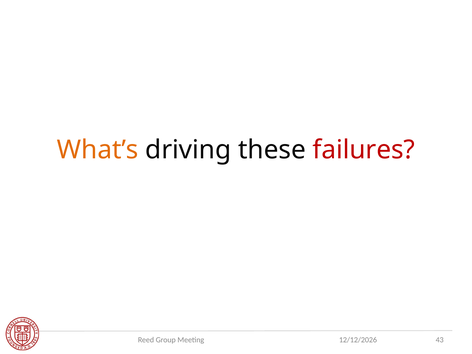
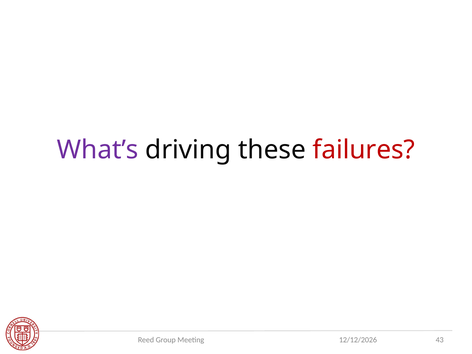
What’s colour: orange -> purple (98, 150)
